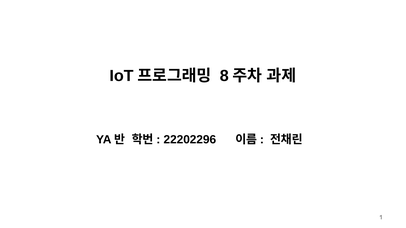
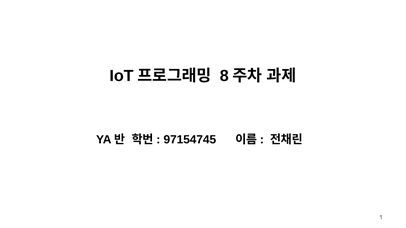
22202296: 22202296 -> 97154745 (190, 140)
